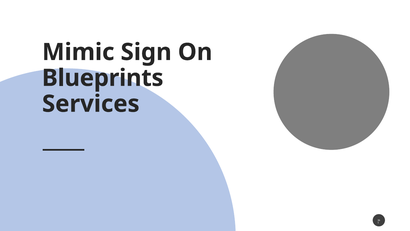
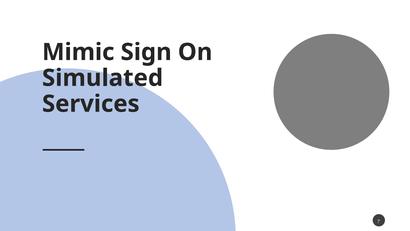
Blueprints: Blueprints -> Simulated (103, 78)
